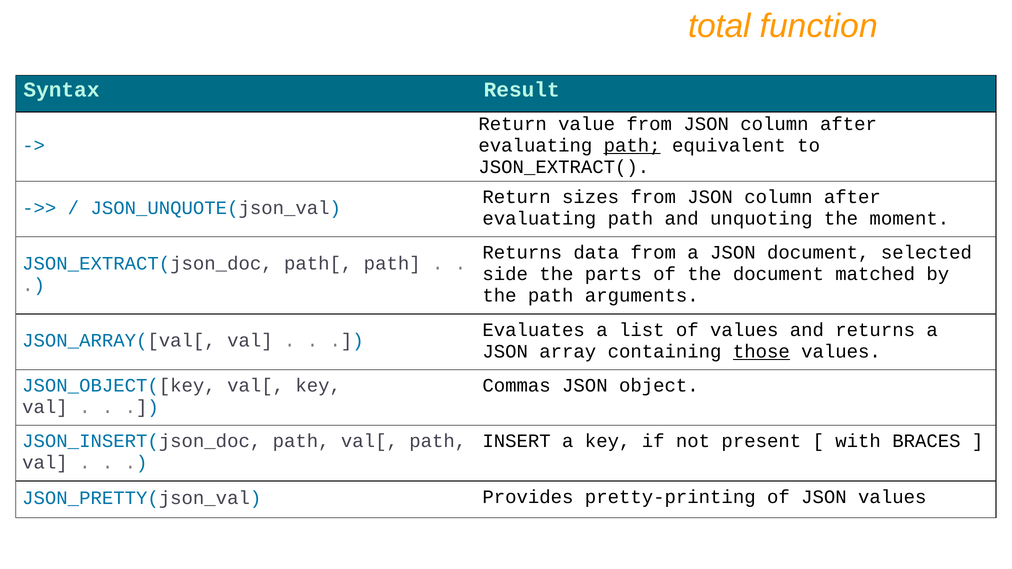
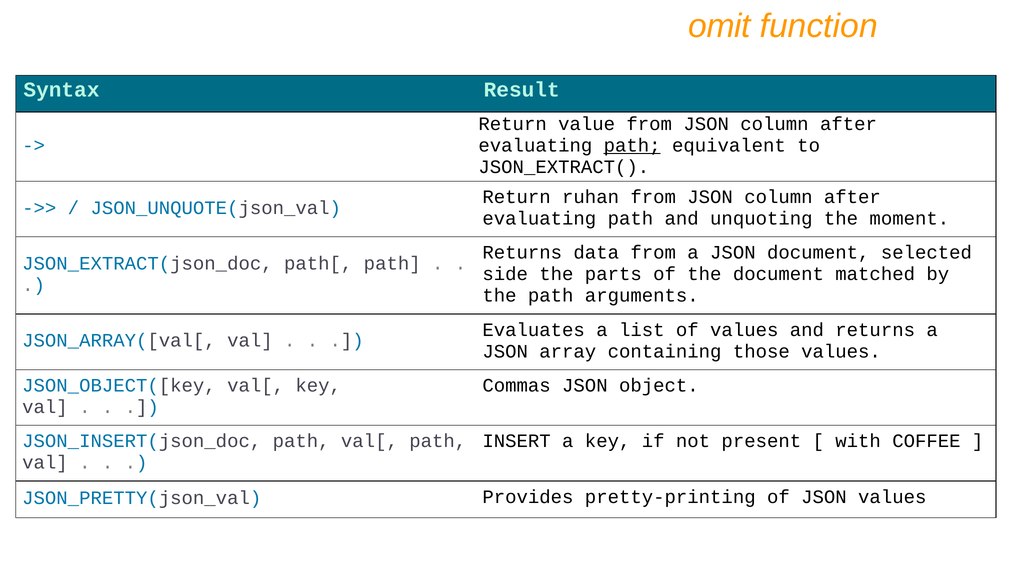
total: total -> omit (719, 26)
sizes: sizes -> ruhan (591, 197)
those underline: present -> none (761, 352)
BRACES: BRACES -> COFFEE (926, 441)
